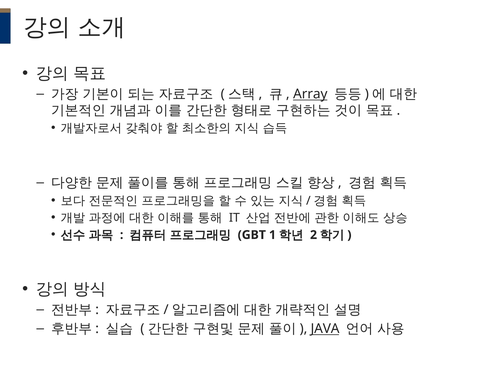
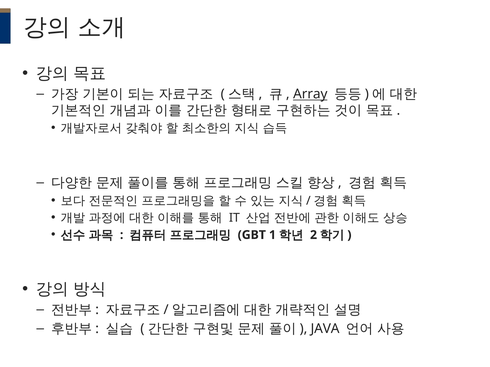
JAVA underline: present -> none (325, 329)
